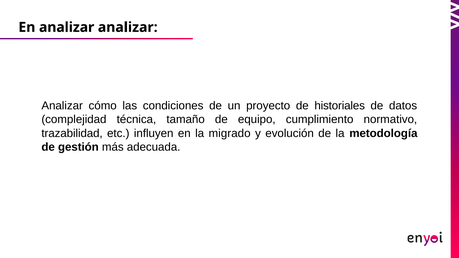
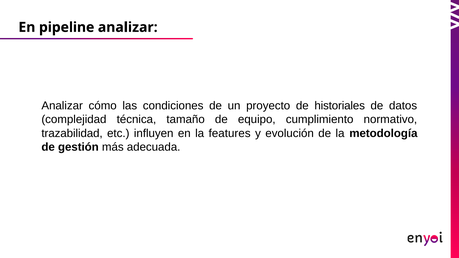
En analizar: analizar -> pipeline (67, 27)
migrado: migrado -> features (230, 133)
